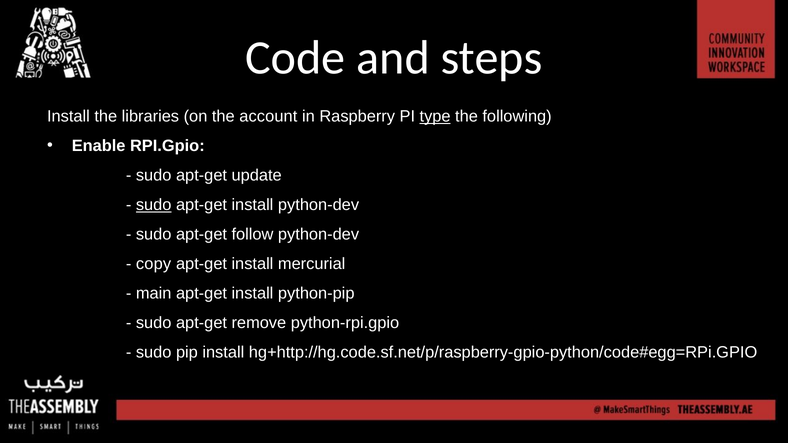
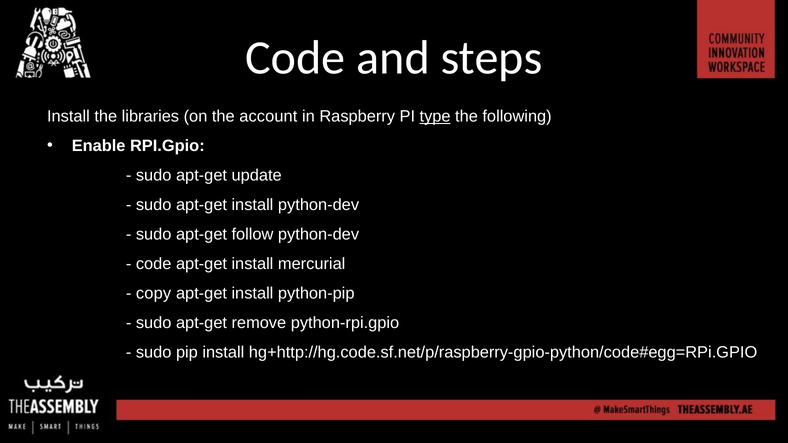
sudo underline: present -> none (154, 205)
copy: copy -> code (154, 264)
main: main -> copy (154, 294)
